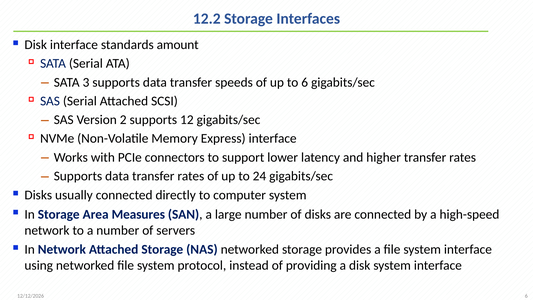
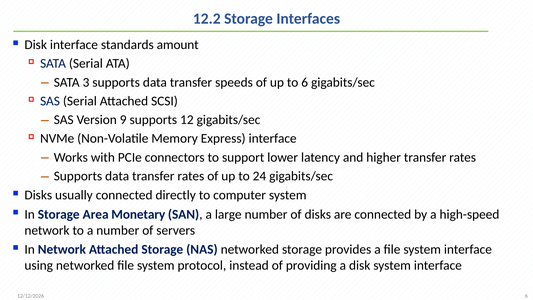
2: 2 -> 9 (123, 120)
Measures: Measures -> Monetary (138, 214)
